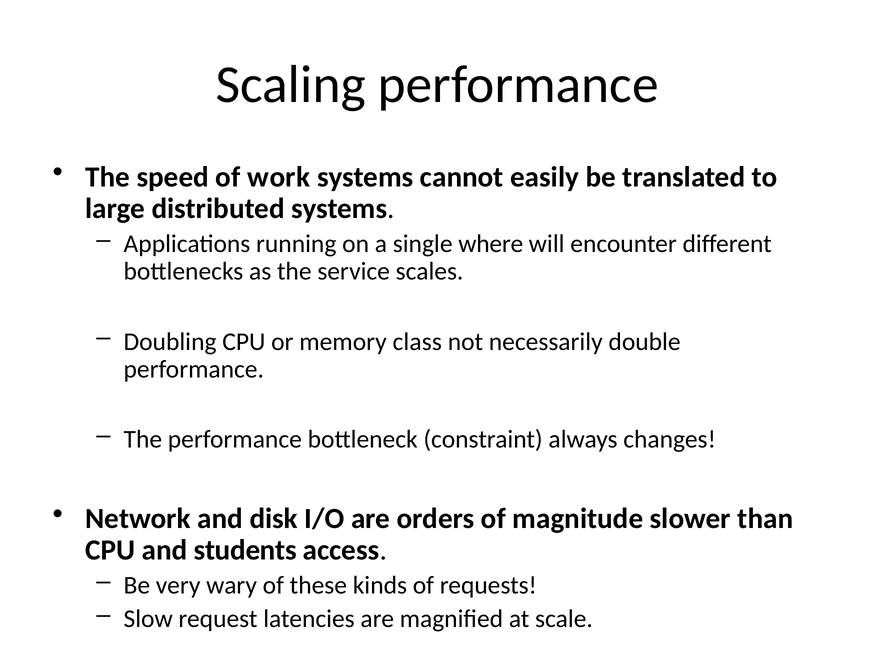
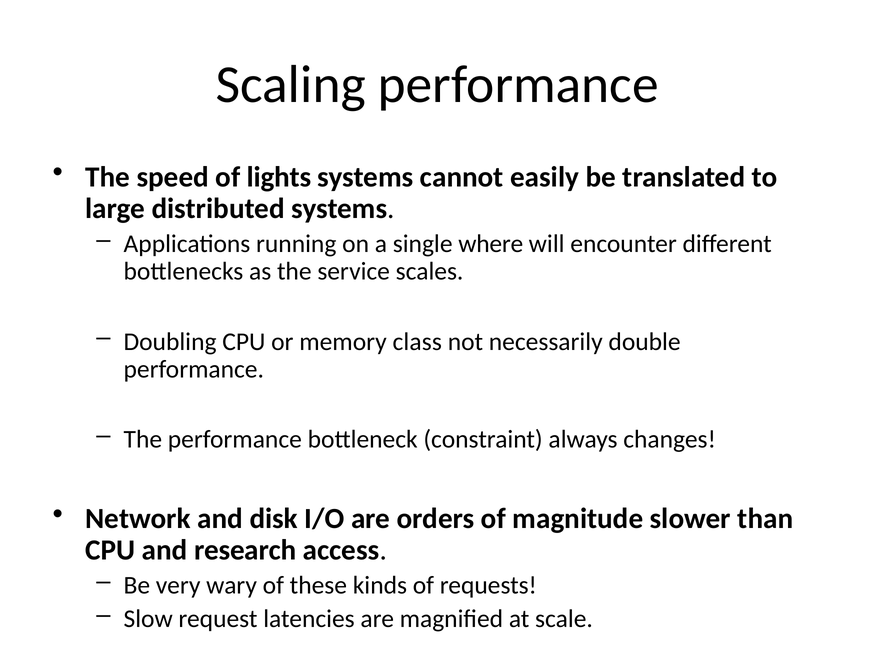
work: work -> lights (279, 177)
students: students -> research (245, 550)
